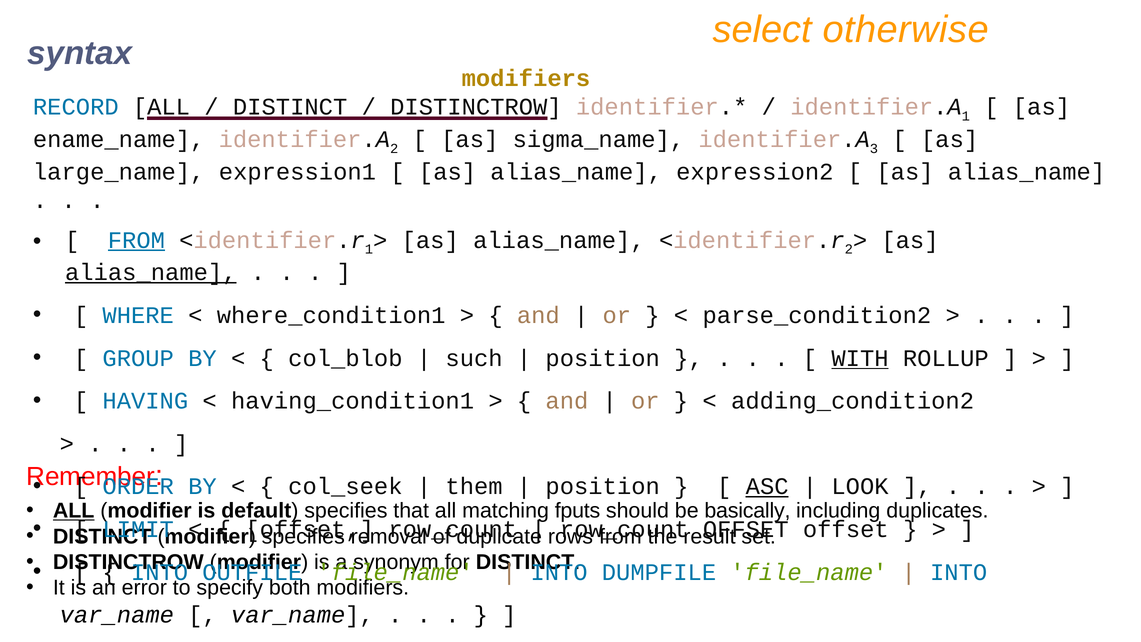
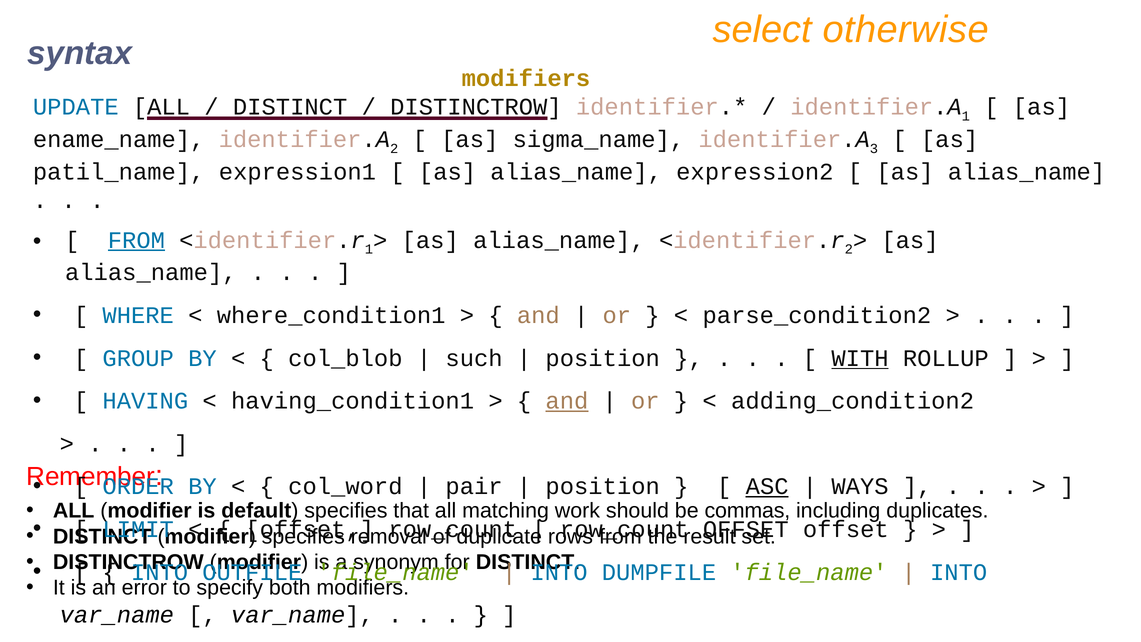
RECORD: RECORD -> UPDATE (76, 107)
large_name: large_name -> patil_name (119, 172)
alias_name underline: present -> none (151, 273)
and underline: none -> present (567, 401)
col_seek: col_seek -> col_word (345, 486)
them: them -> pair (474, 486)
LOOK: LOOK -> WAYS (860, 486)
ALL underline: present -> none (74, 511)
fputs: fputs -> work (577, 511)
basically: basically -> commas (747, 511)
